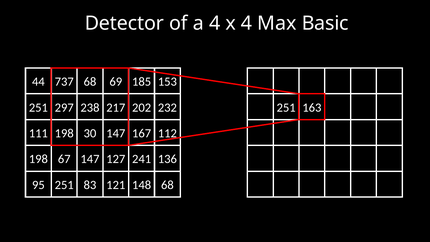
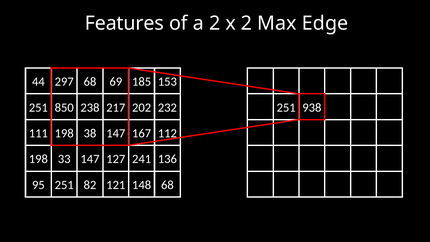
Detector: Detector -> Features (124, 23)
a 4: 4 -> 2 (215, 23)
x 4: 4 -> 2 (247, 23)
Basic: Basic -> Edge (325, 23)
737: 737 -> 297 (64, 82)
297: 297 -> 850 (64, 107)
163: 163 -> 938 (312, 107)
30: 30 -> 38 (90, 133)
67: 67 -> 33 (64, 159)
83: 83 -> 82 (90, 185)
